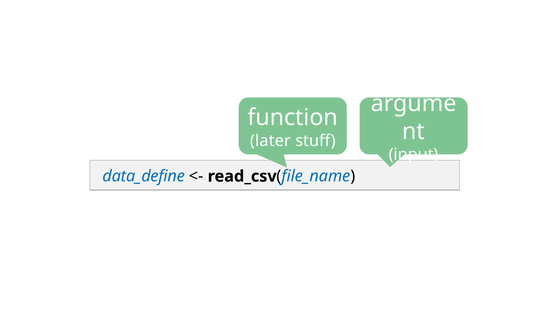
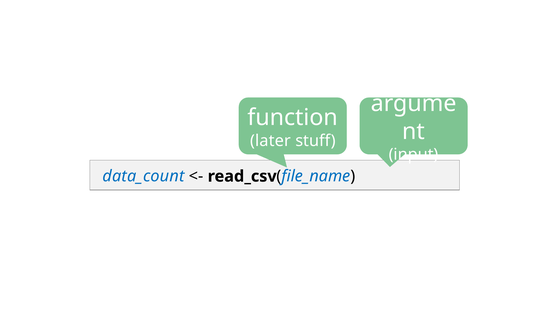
data_define: data_define -> data_count (144, 176)
